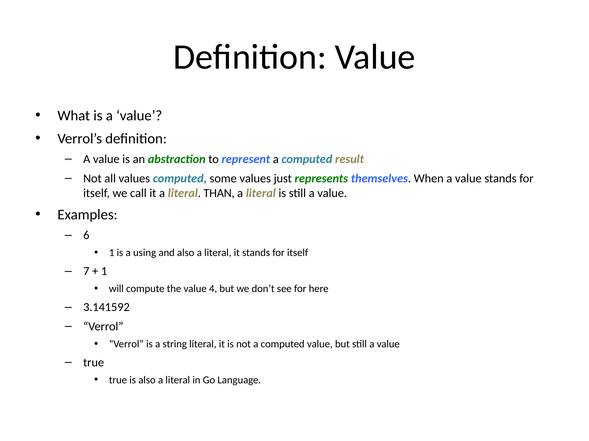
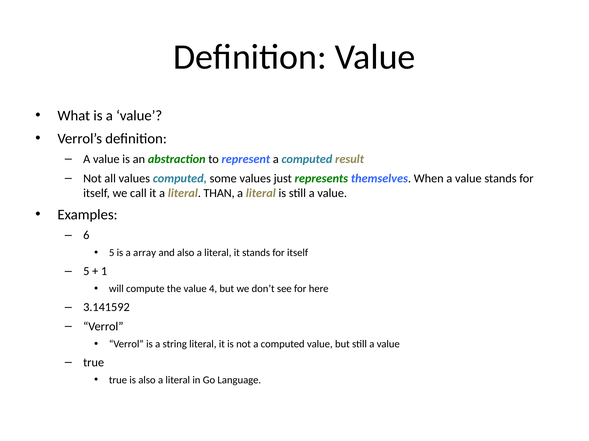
1: 1 -> 5 (112, 253)
using: using -> array (145, 253)
7: 7 -> 5 (86, 272)
